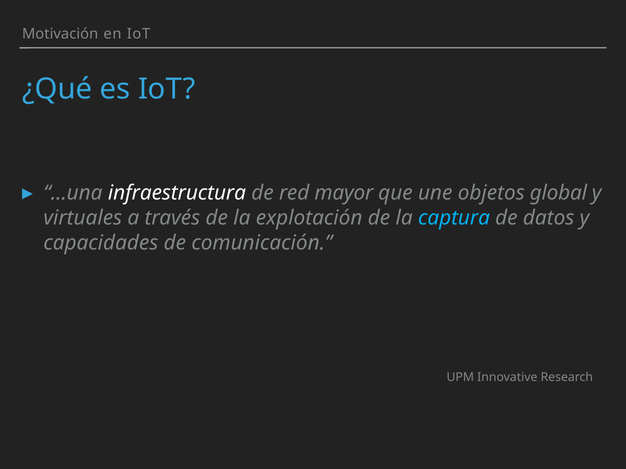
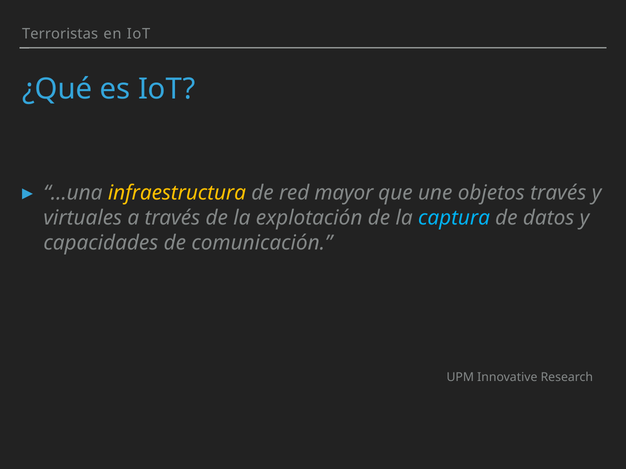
Motivación: Motivación -> Terroristas (60, 34)
infraestructura colour: white -> yellow (177, 193)
objetos global: global -> través (558, 193)
